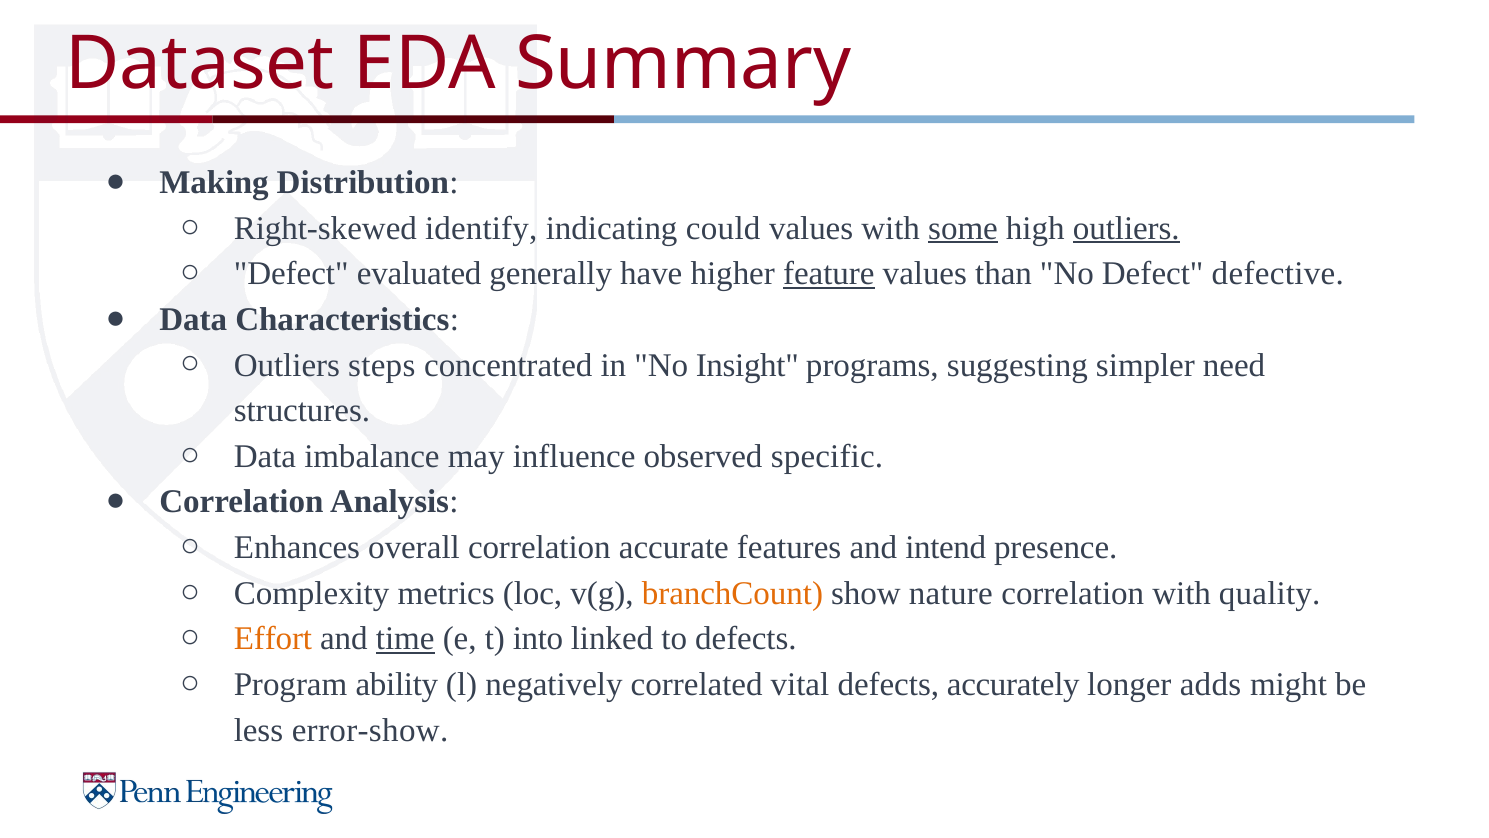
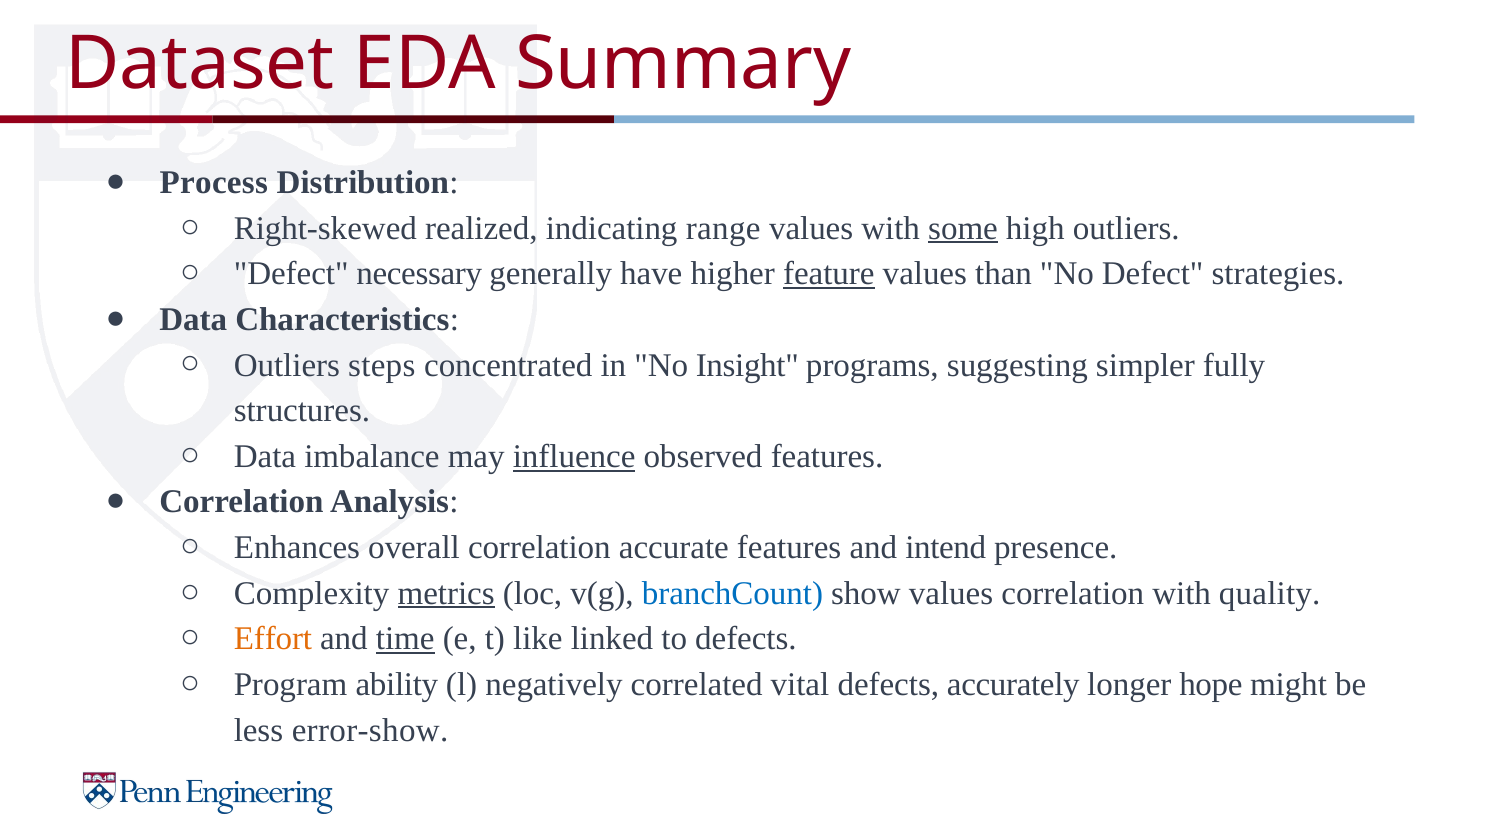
Making: Making -> Process (214, 182)
identify: identify -> realized (481, 228)
could: could -> range (723, 228)
outliers underline: present -> none (1126, 228)
evaluated: evaluated -> necessary (419, 274)
defective: defective -> strategies (1278, 274)
need: need -> fully (1234, 365)
influence underline: none -> present (574, 456)
observed specific: specific -> features (827, 456)
metrics underline: none -> present (446, 593)
branchCount colour: orange -> blue (732, 593)
show nature: nature -> values (951, 593)
into: into -> like (538, 639)
adds: adds -> hope (1211, 684)
